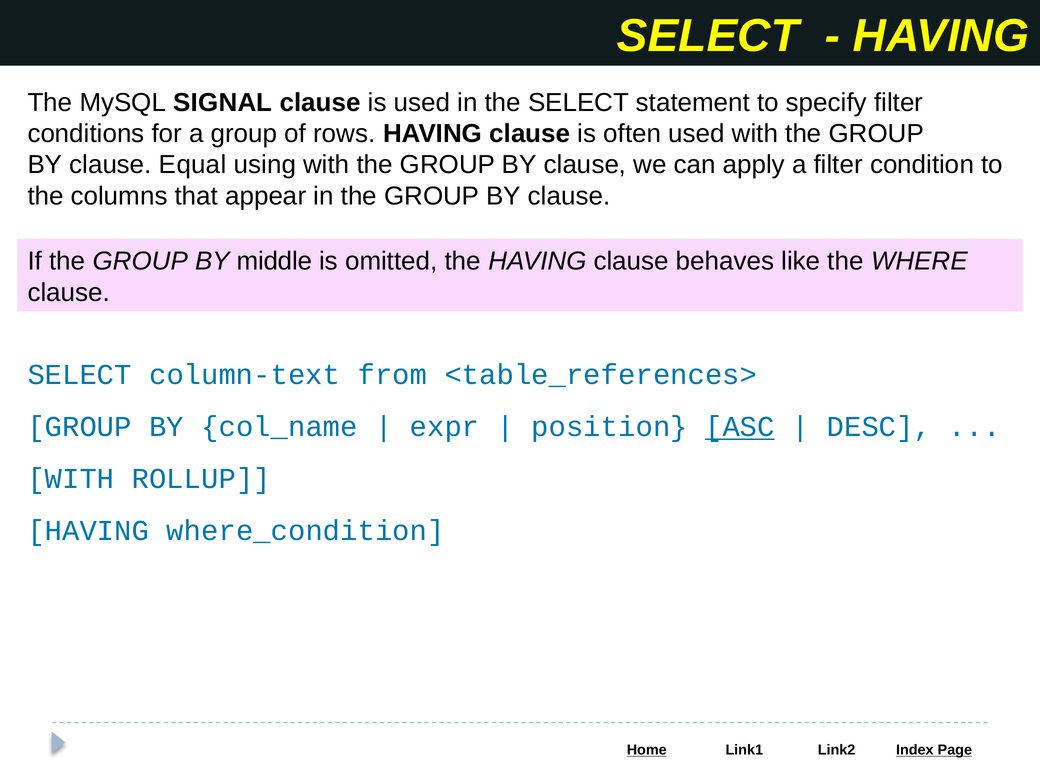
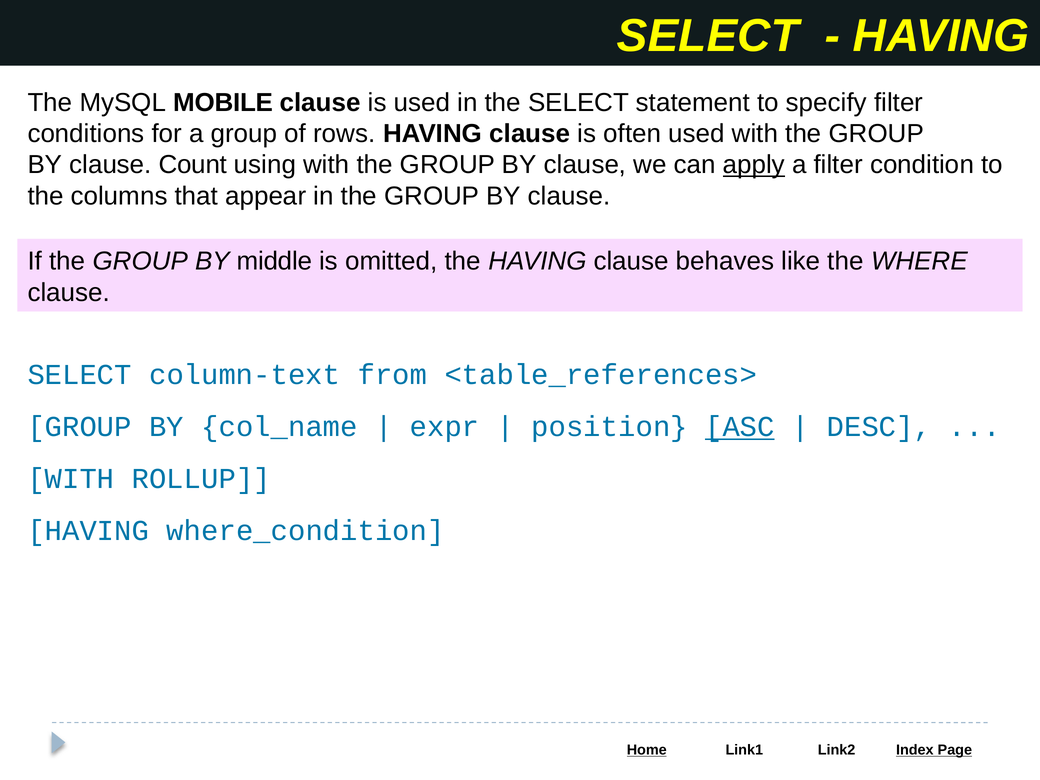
SIGNAL: SIGNAL -> MOBILE (223, 102)
Equal: Equal -> Count (193, 165)
apply underline: none -> present (754, 165)
